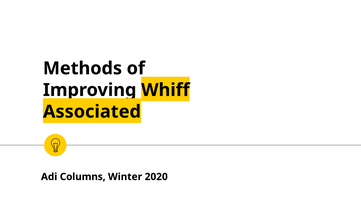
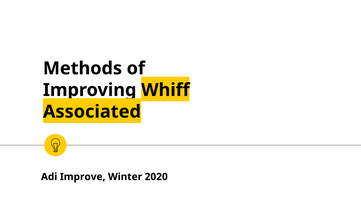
Columns: Columns -> Improve (83, 177)
